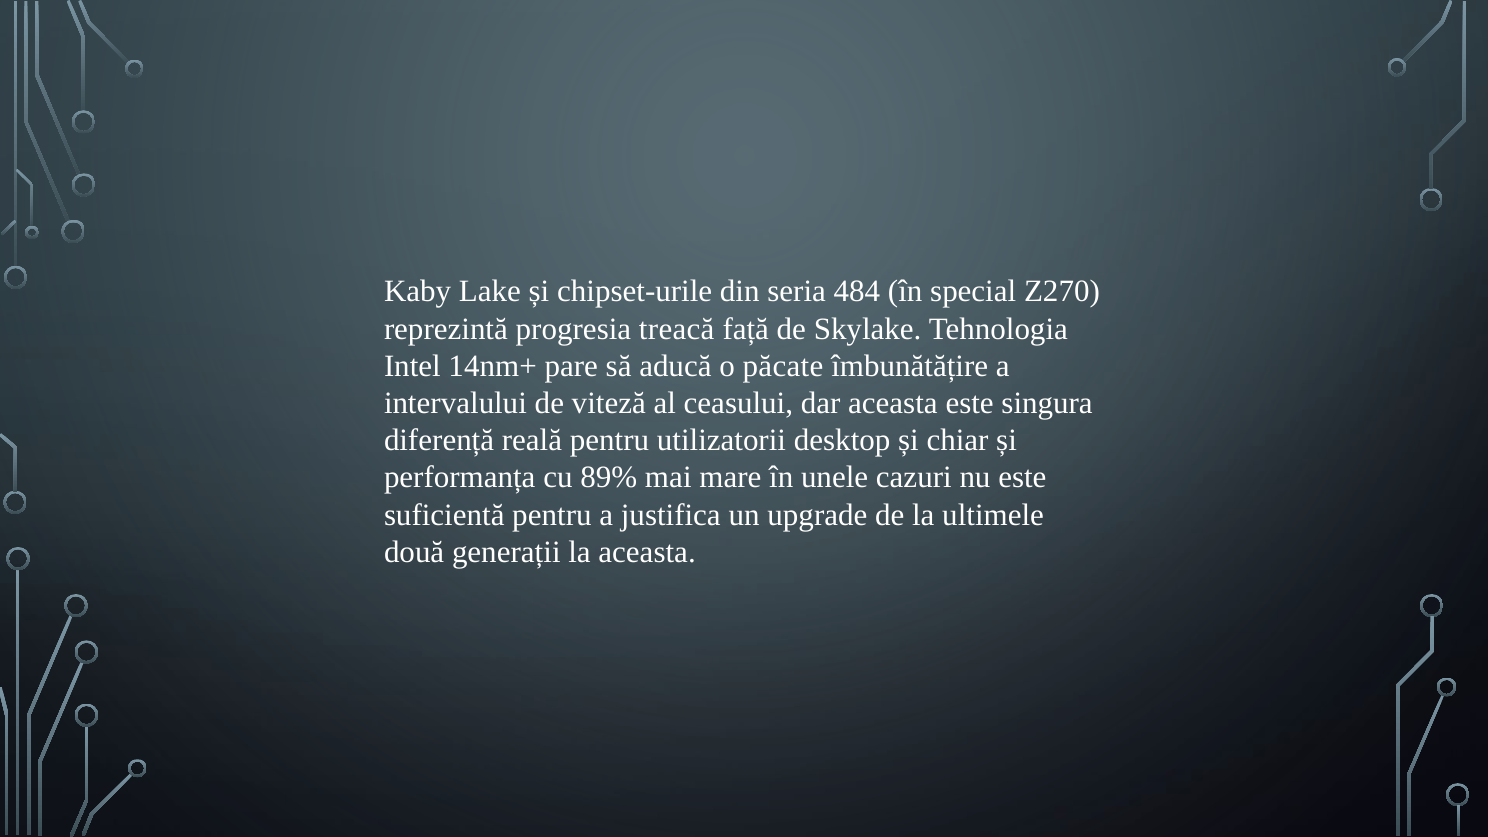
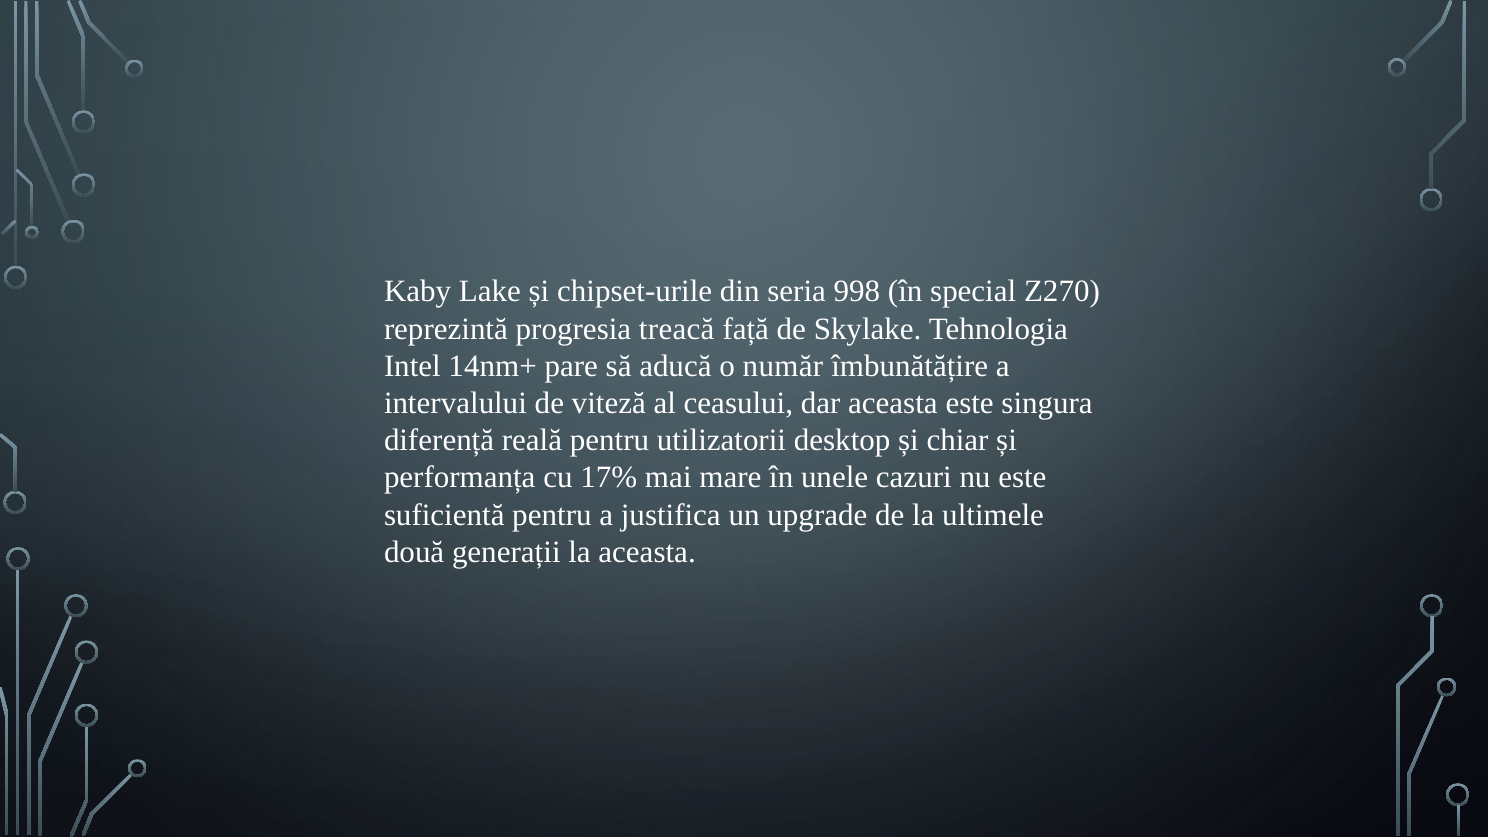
484: 484 -> 998 (857, 292)
păcate: păcate -> număr (783, 366)
89%: 89% -> 17% (609, 478)
